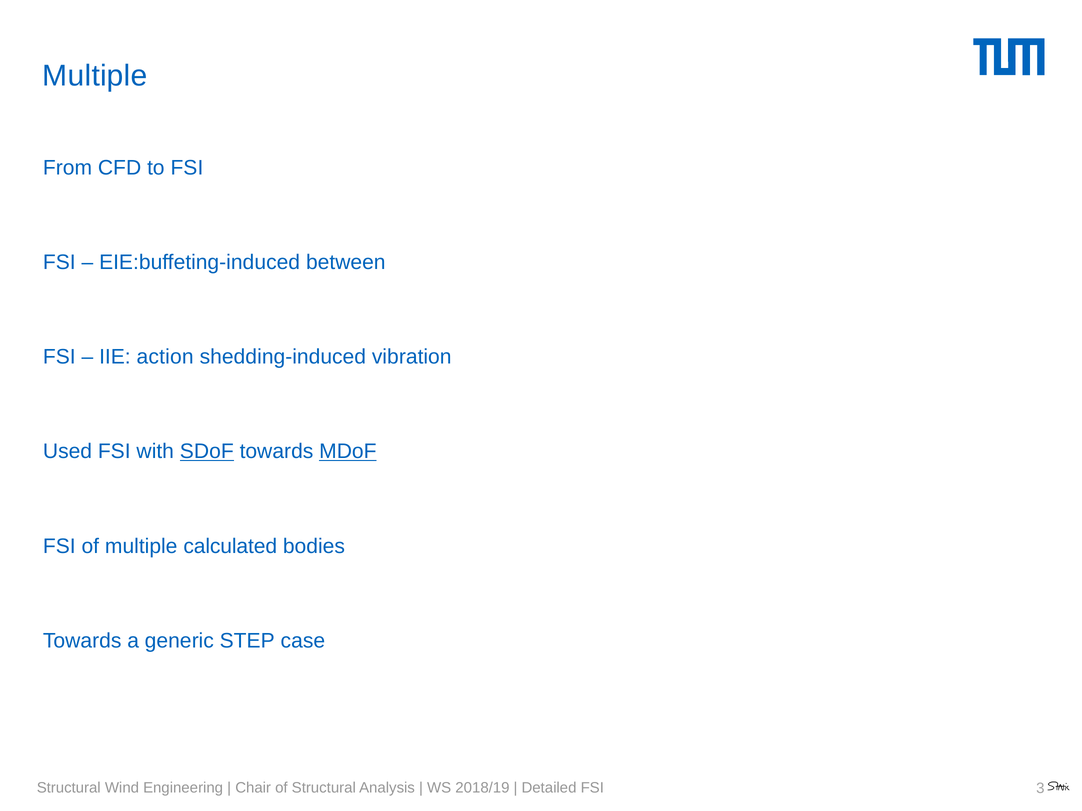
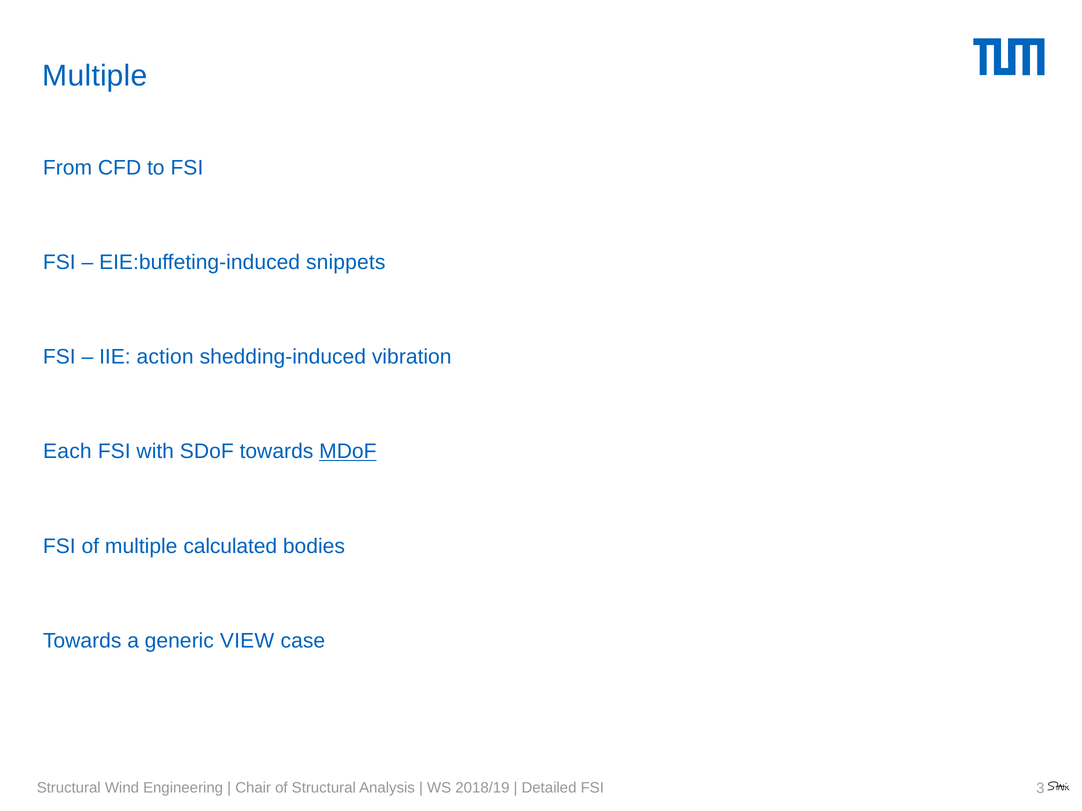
between: between -> snippets (346, 262)
Used: Used -> Each (67, 452)
SDoF underline: present -> none (207, 452)
STEP: STEP -> VIEW (247, 641)
